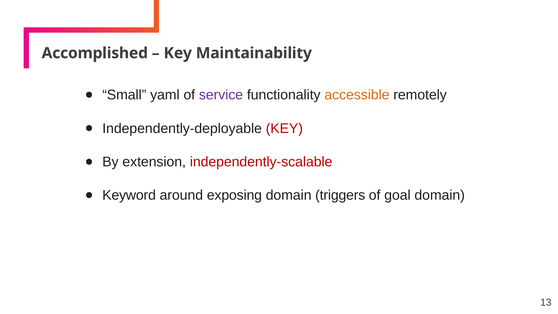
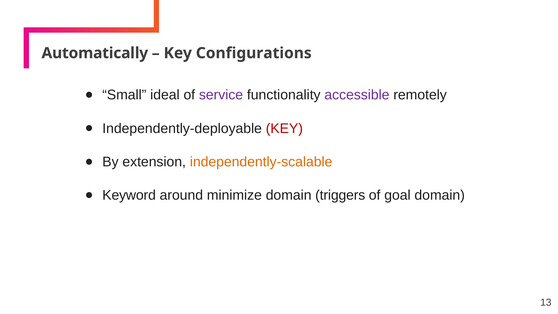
Accomplished: Accomplished -> Automatically (95, 53)
Maintainability: Maintainability -> Configurations (254, 53)
yaml: yaml -> ideal (165, 95)
accessible colour: orange -> purple (357, 95)
independently-scalable colour: red -> orange (261, 162)
exposing: exposing -> minimize (234, 195)
